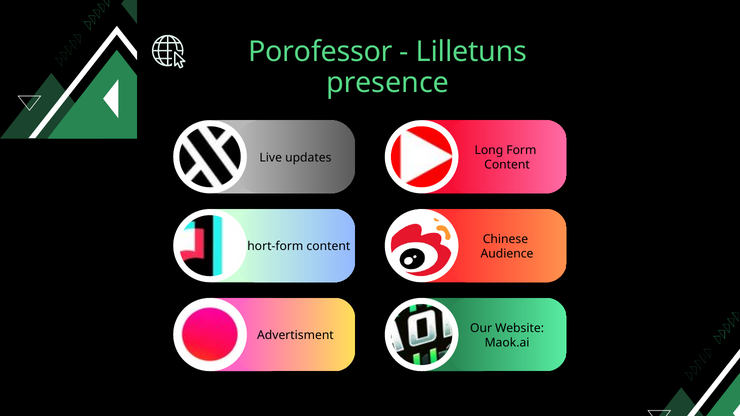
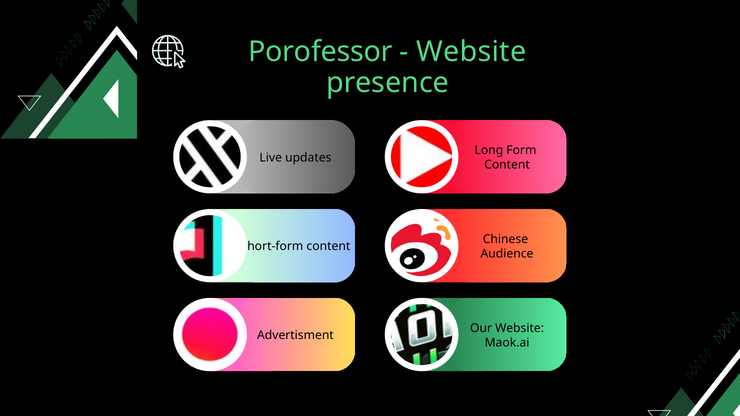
Lilletuns: Lilletuns -> Website (471, 52)
